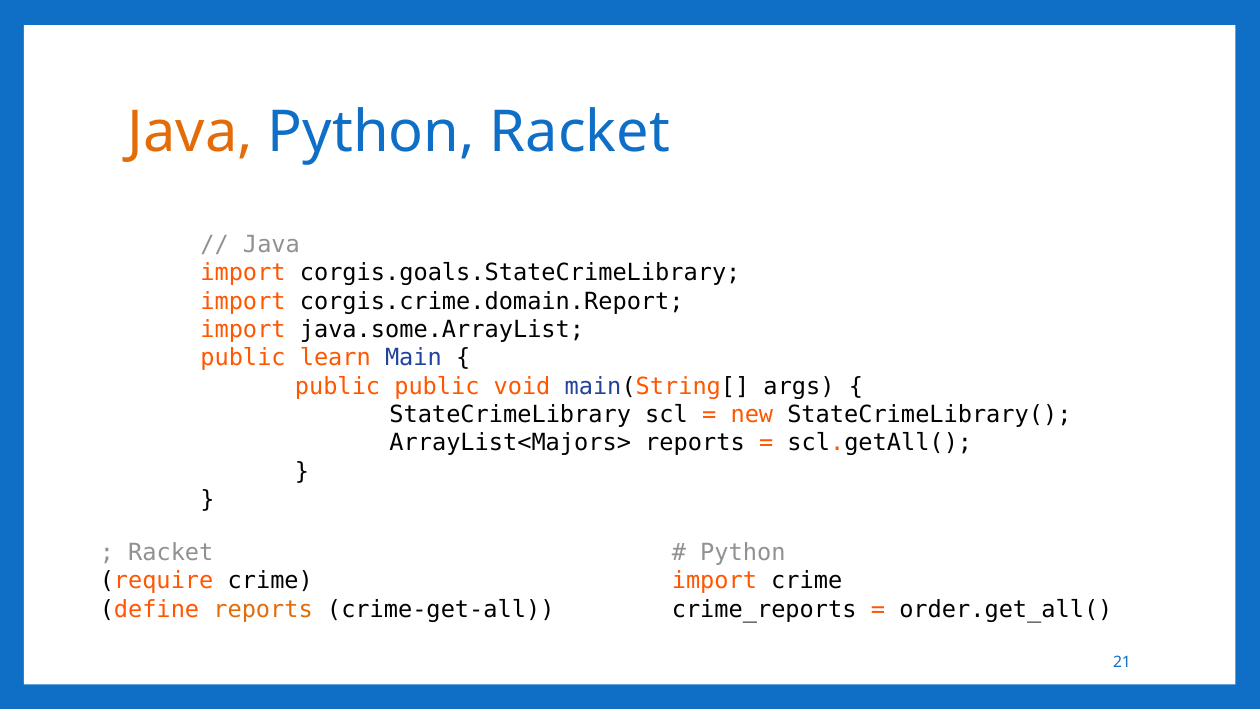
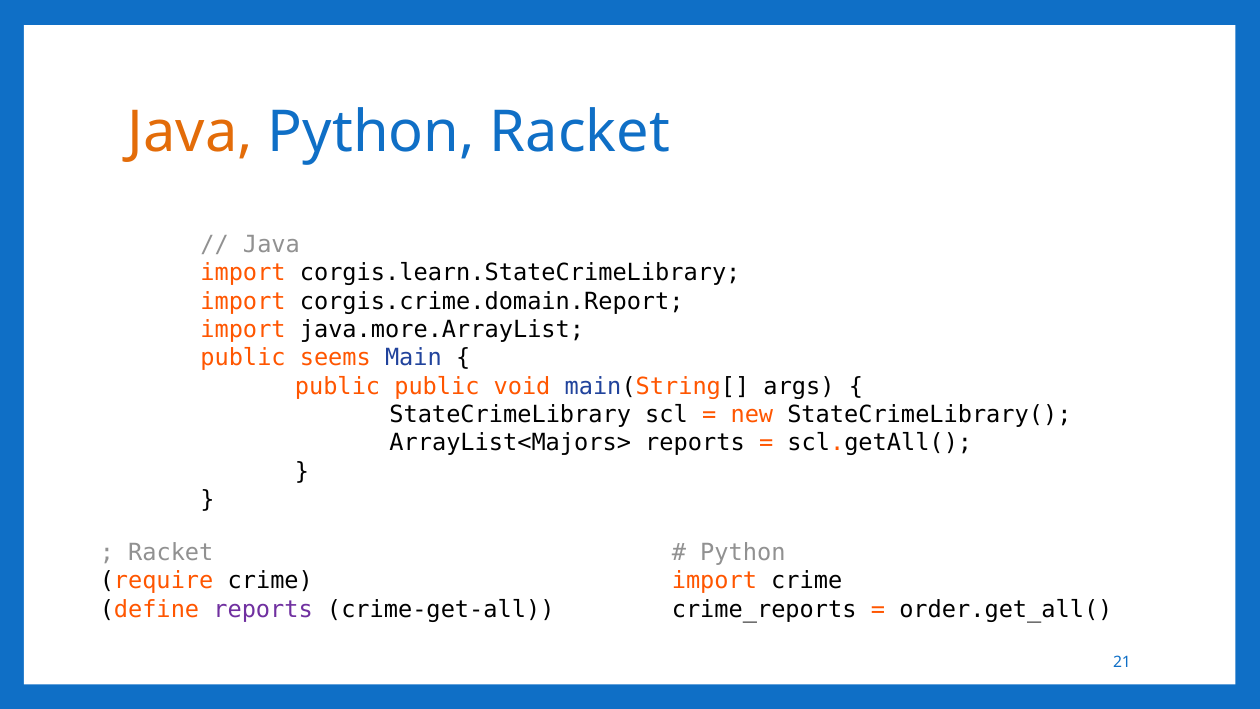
corgis.goals.StateCrimeLibrary: corgis.goals.StateCrimeLibrary -> corgis.learn.StateCrimeLibrary (520, 273)
java.some.ArrayList: java.some.ArrayList -> java.more.ArrayList (442, 330)
learn: learn -> seems (335, 358)
reports colour: orange -> purple (263, 609)
